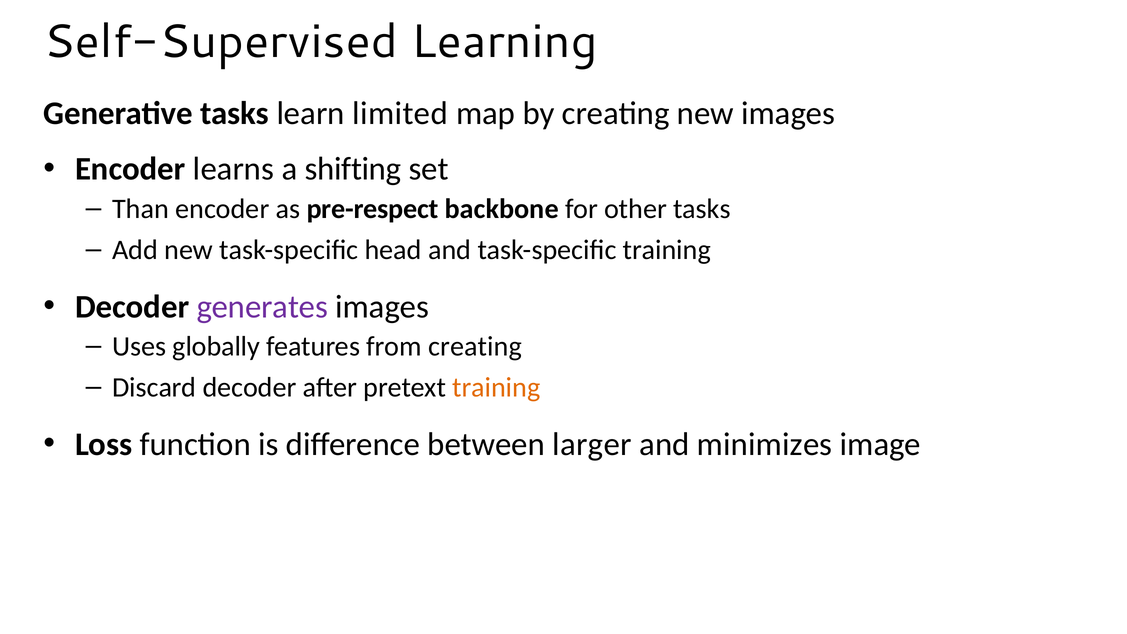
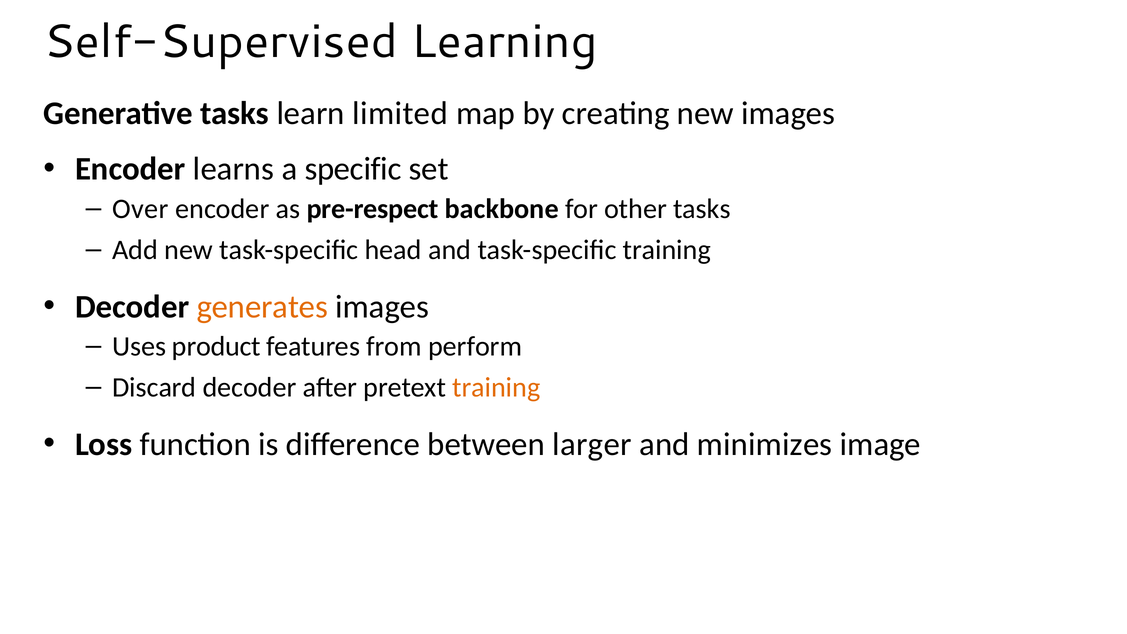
shifting: shifting -> specific (353, 169)
Than: Than -> Over (140, 209)
generates colour: purple -> orange (262, 307)
globally: globally -> product (216, 347)
from creating: creating -> perform (475, 347)
